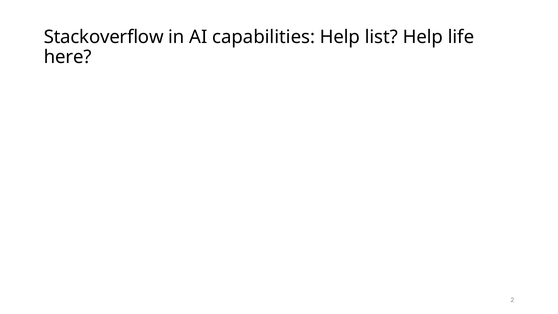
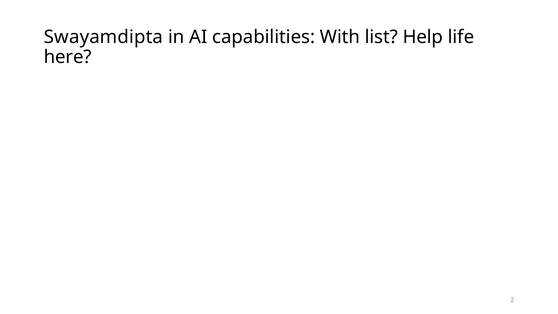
Stackoverflow: Stackoverflow -> Swayamdipta (104, 37)
capabilities Help: Help -> With (340, 37)
